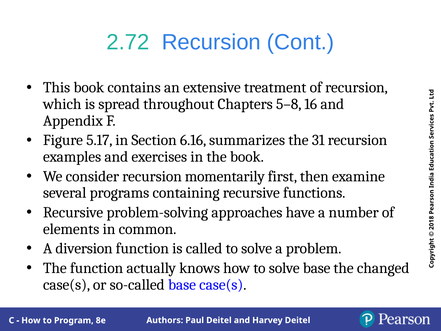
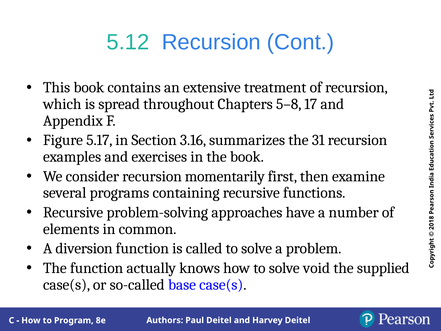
2.72: 2.72 -> 5.12 (128, 42)
16: 16 -> 17 (311, 104)
6.16: 6.16 -> 3.16 (193, 140)
solve base: base -> void (317, 268)
changed: changed -> supplied (383, 268)
